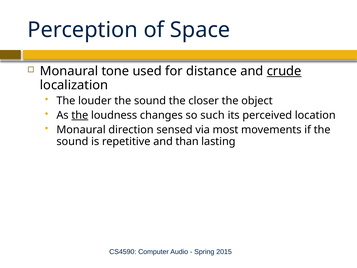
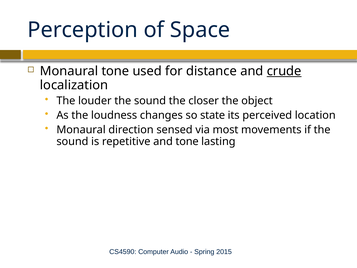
the underline: present -> none (80, 115)
such: such -> state (213, 115)
and than: than -> tone (187, 141)
